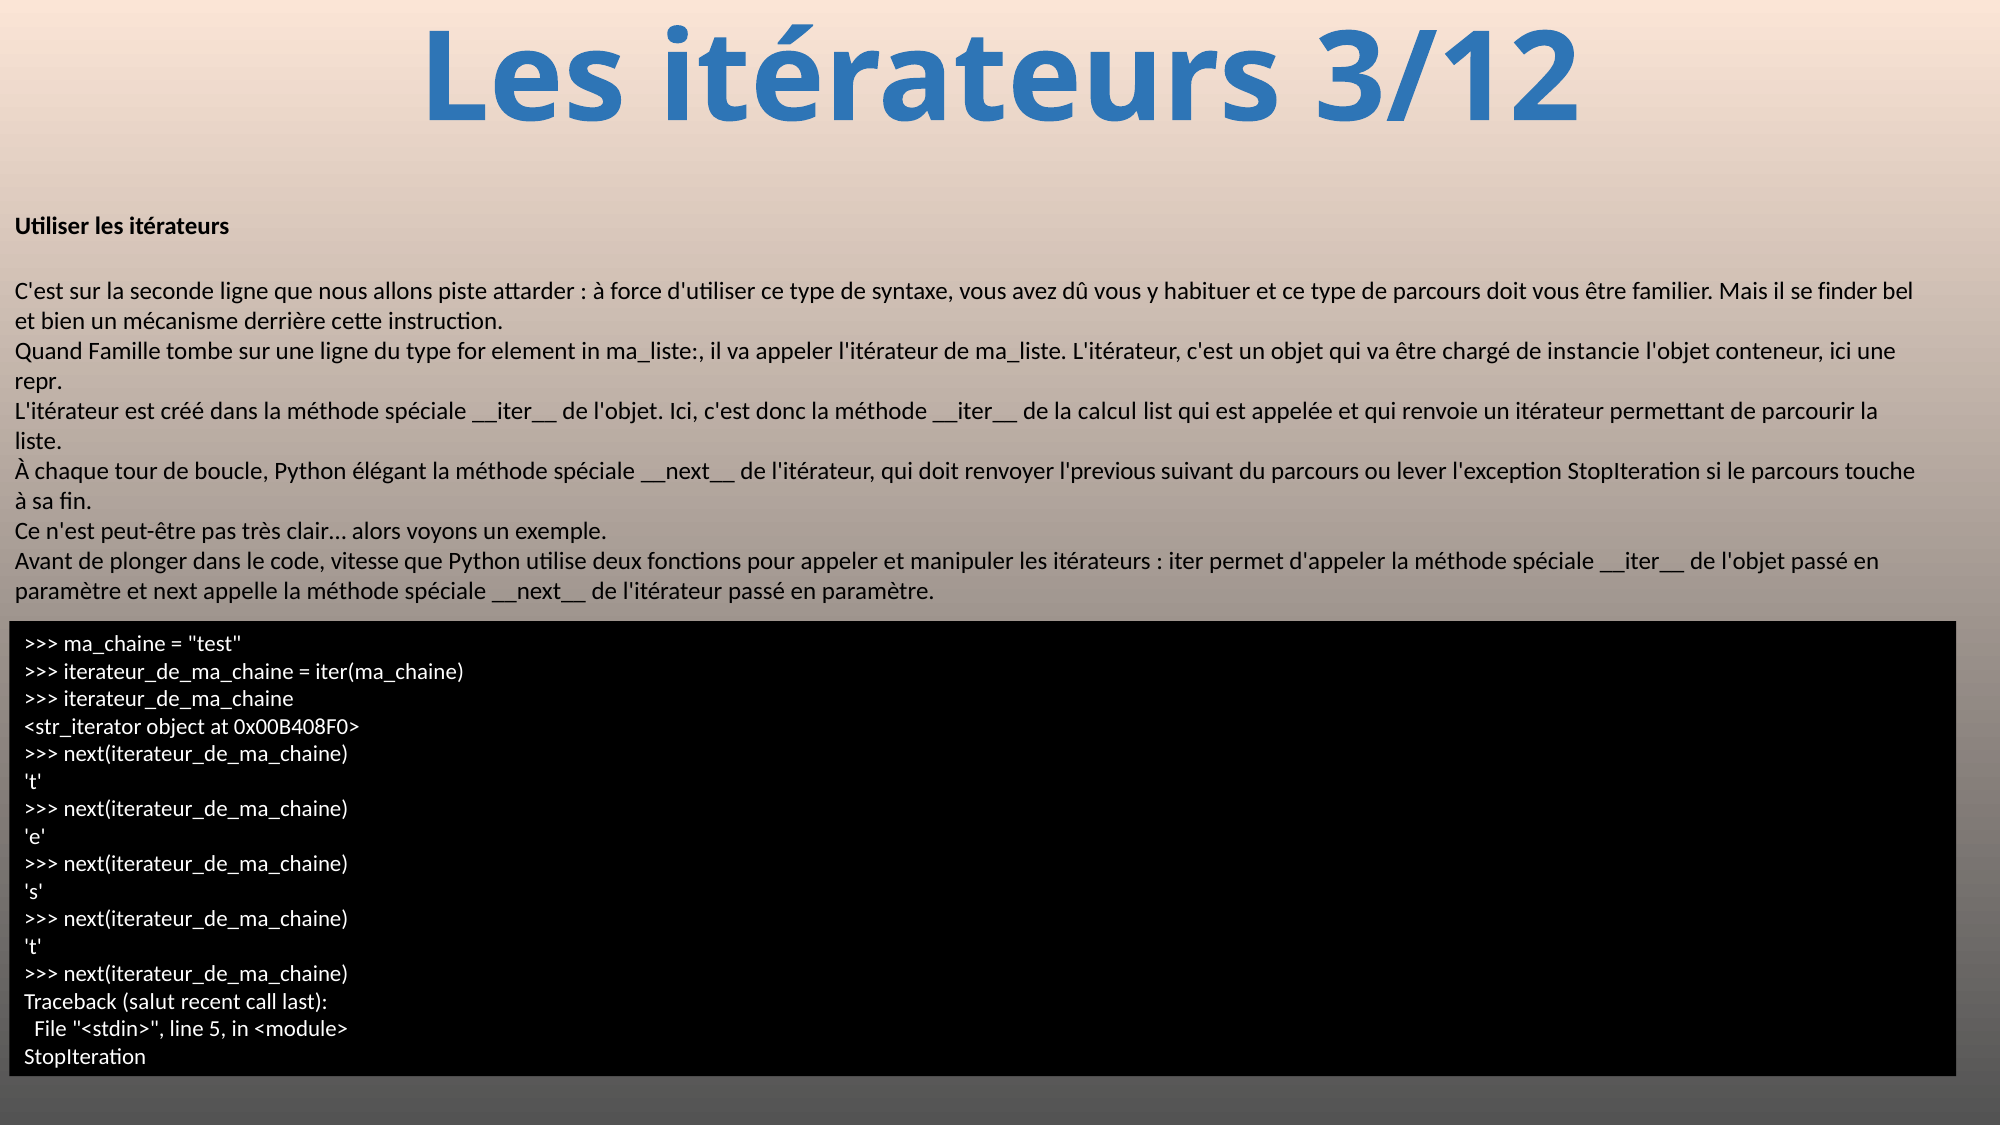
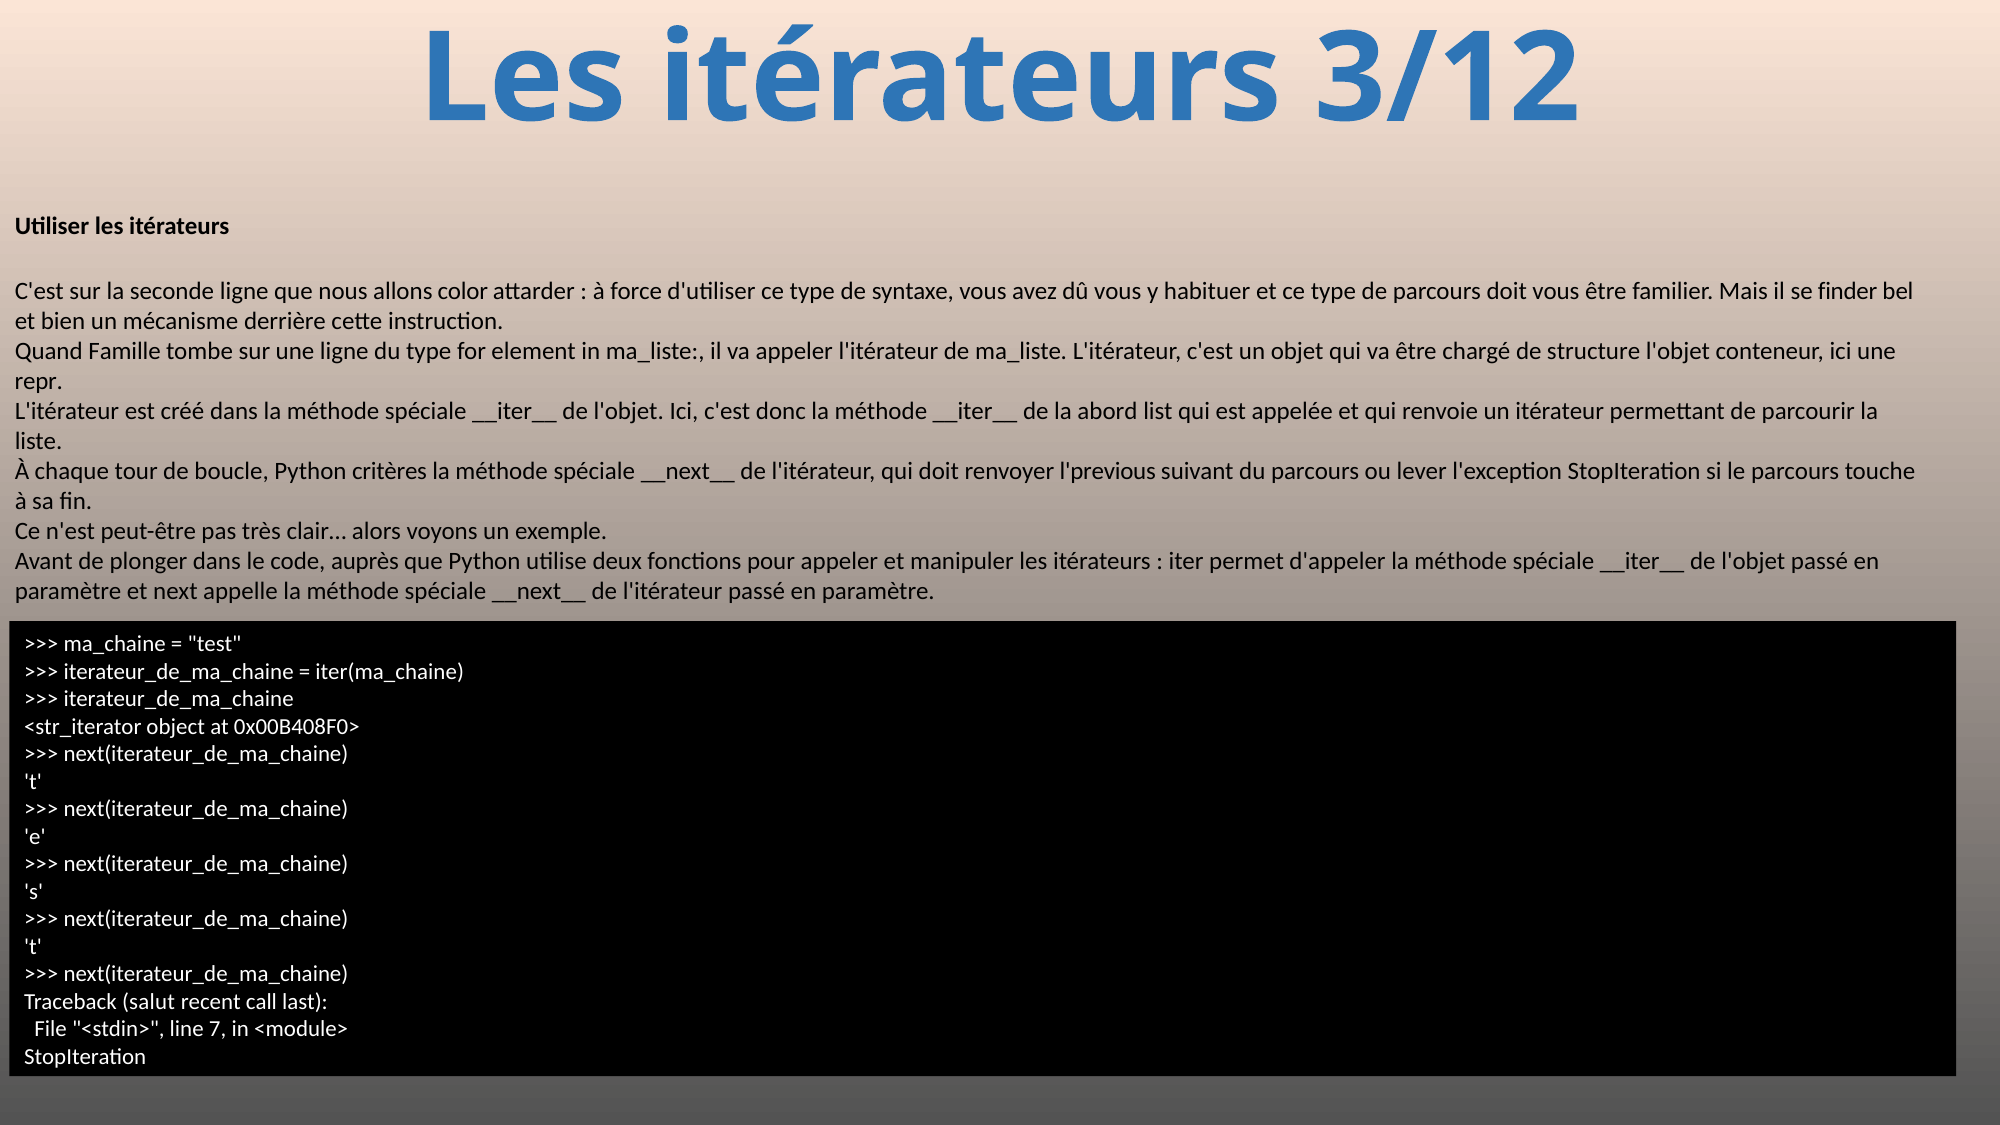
piste: piste -> color (463, 291)
instancie: instancie -> structure (1594, 351)
calcul: calcul -> abord (1107, 411)
élégant: élégant -> critères (390, 471)
vitesse: vitesse -> auprès (365, 561)
5: 5 -> 7 (218, 1029)
